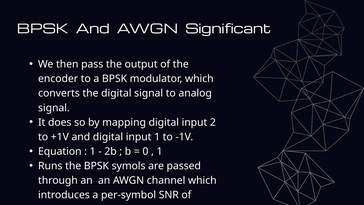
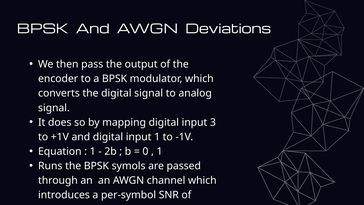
Significant: Significant -> Deviations (228, 29)
2: 2 -> 3 (213, 122)
